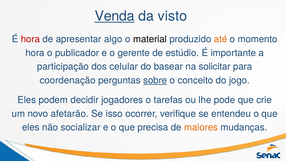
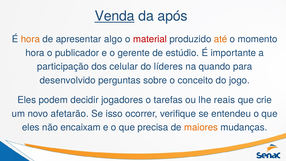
visto: visto -> após (173, 16)
hora colour: red -> orange (30, 39)
material colour: black -> red (150, 39)
basear: basear -> líderes (168, 67)
solicitar: solicitar -> quando (215, 67)
coordenação: coordenação -> desenvolvido (68, 80)
sobre underline: present -> none (155, 80)
pode: pode -> reais (225, 100)
socializar: socializar -> encaixam (81, 127)
